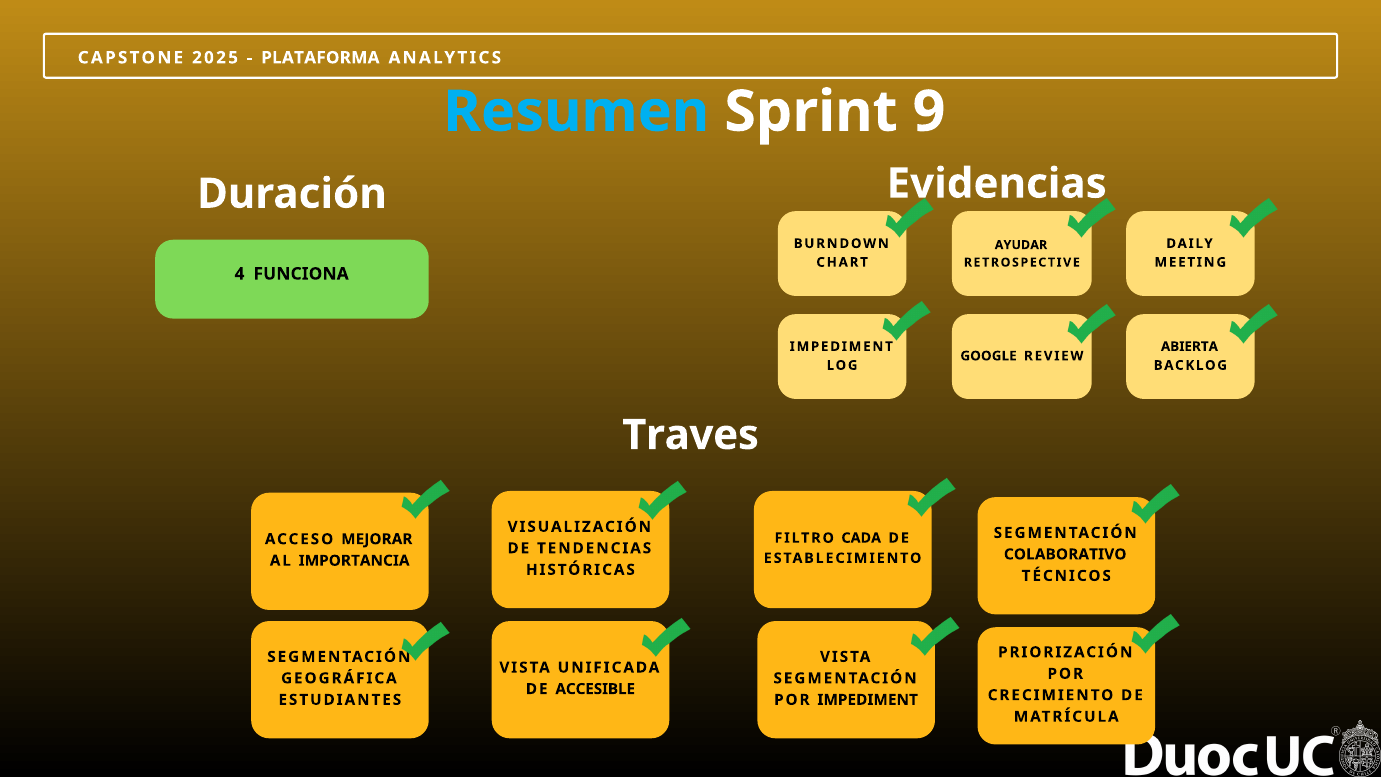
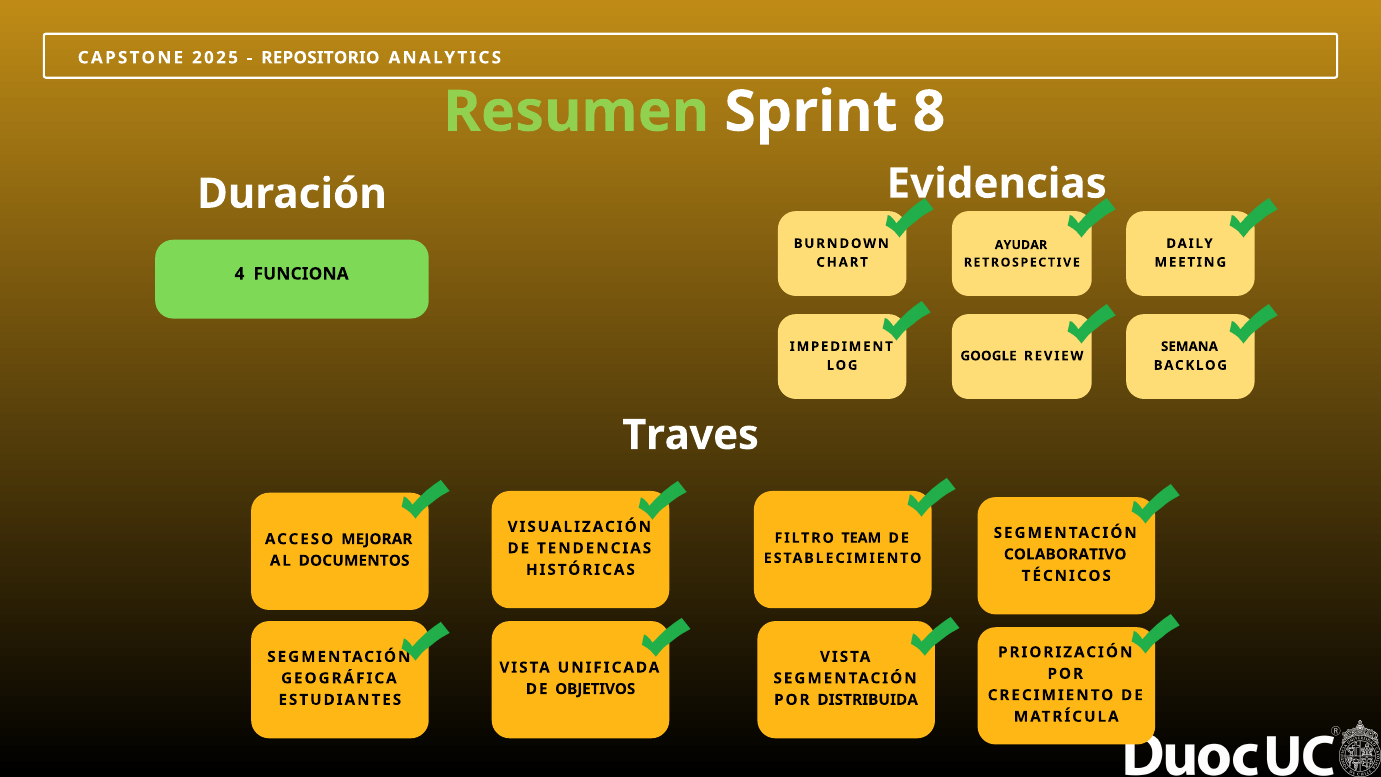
PLATAFORMA: PLATAFORMA -> REPOSITORIO (320, 58)
Resumen colour: light blue -> light green (576, 112)
9: 9 -> 8 (929, 112)
ABIERTA: ABIERTA -> SEMANA (1189, 346)
CADA: CADA -> TEAM (861, 538)
IMPORTANCIA: IMPORTANCIA -> DOCUMENTOS (354, 561)
ACCESIBLE: ACCESIBLE -> OBJETIVOS (595, 689)
POR IMPEDIMENT: IMPEDIMENT -> DISTRIBUIDA (868, 700)
